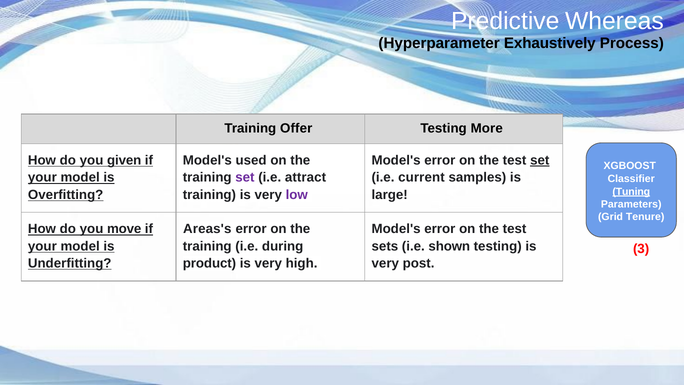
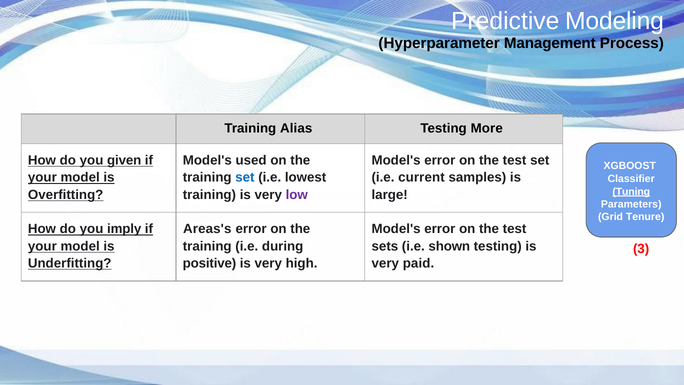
Whereas: Whereas -> Modeling (614, 21)
Exhaustively: Exhaustively -> Management (550, 43)
Offer: Offer -> Alias (296, 128)
set underline: present -> none (540, 160)
set colour: purple -> blue (245, 177)
attract: attract -> lowest (306, 177)
move: move -> imply (124, 229)
product: product -> positive (209, 263)
post: post -> paid (419, 263)
